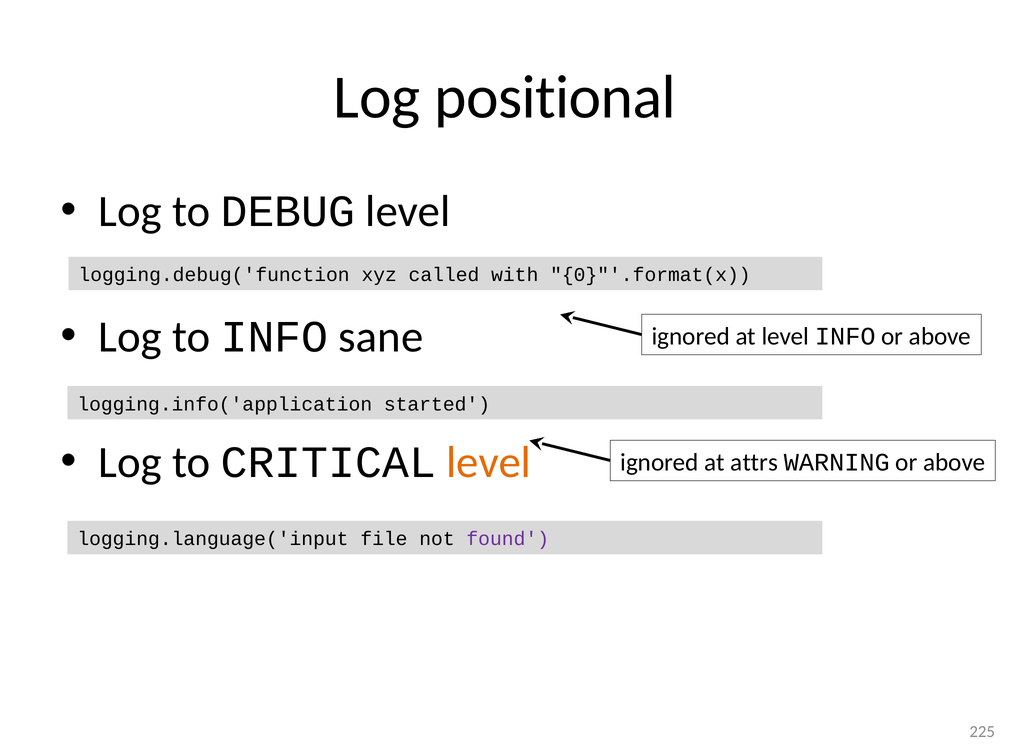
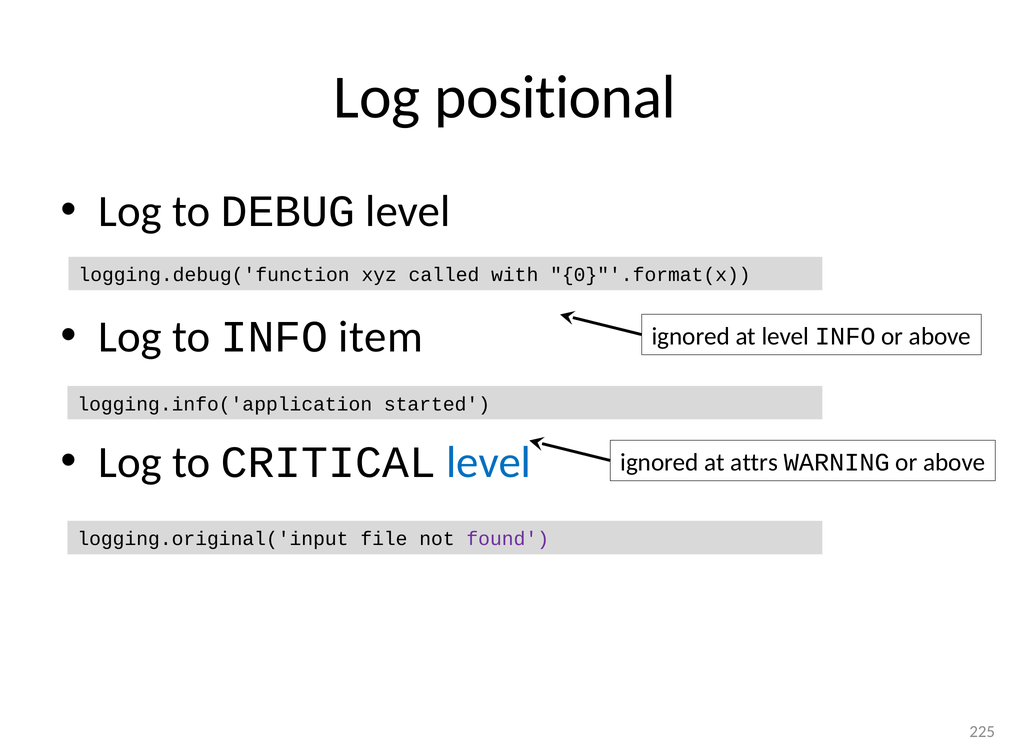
sane: sane -> item (381, 337)
level colour: orange -> blue (489, 463)
logging.language('input: logging.language('input -> logging.original('input (213, 539)
